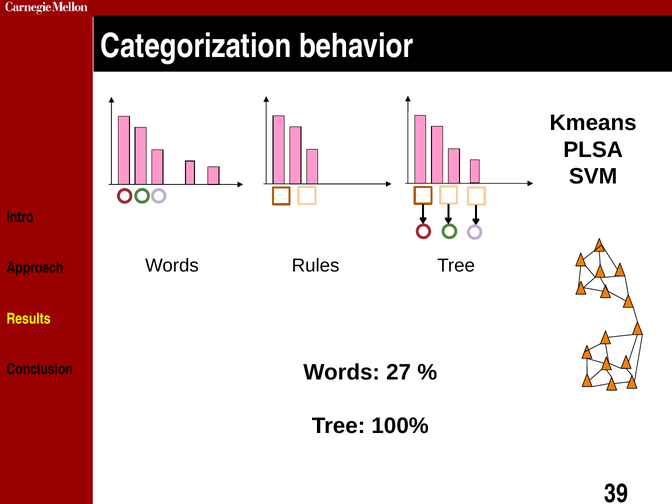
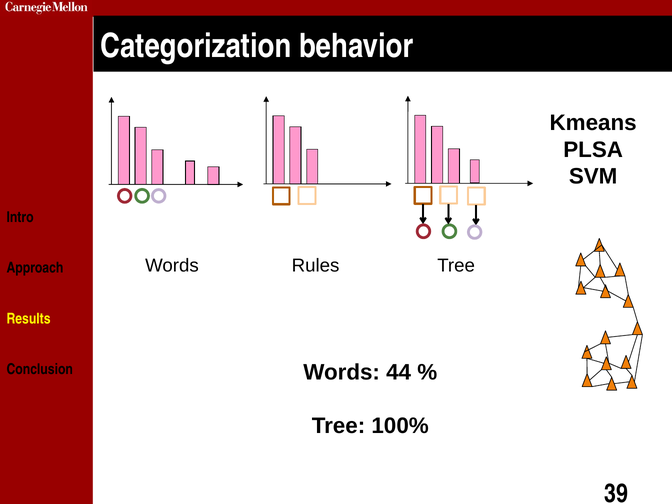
27: 27 -> 44 (399, 372)
